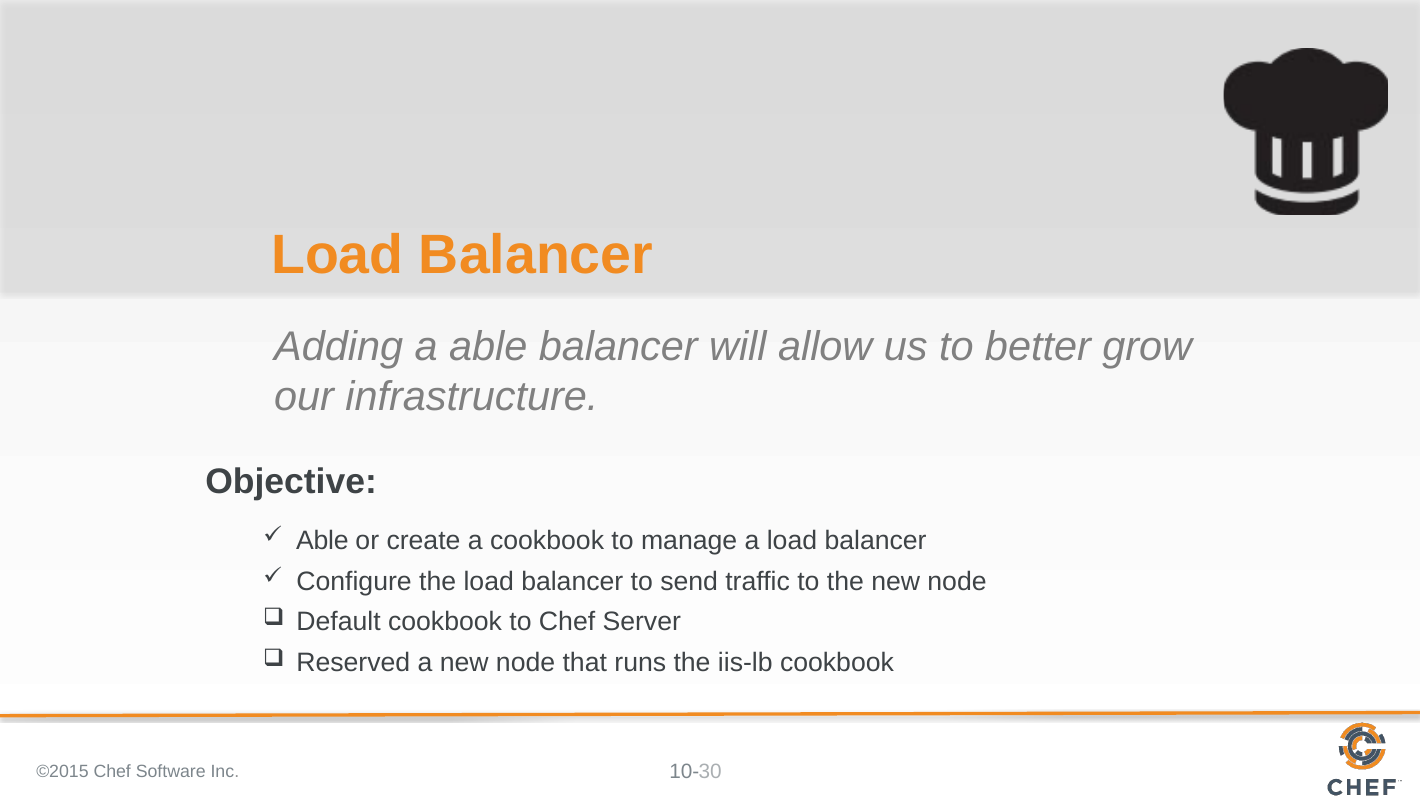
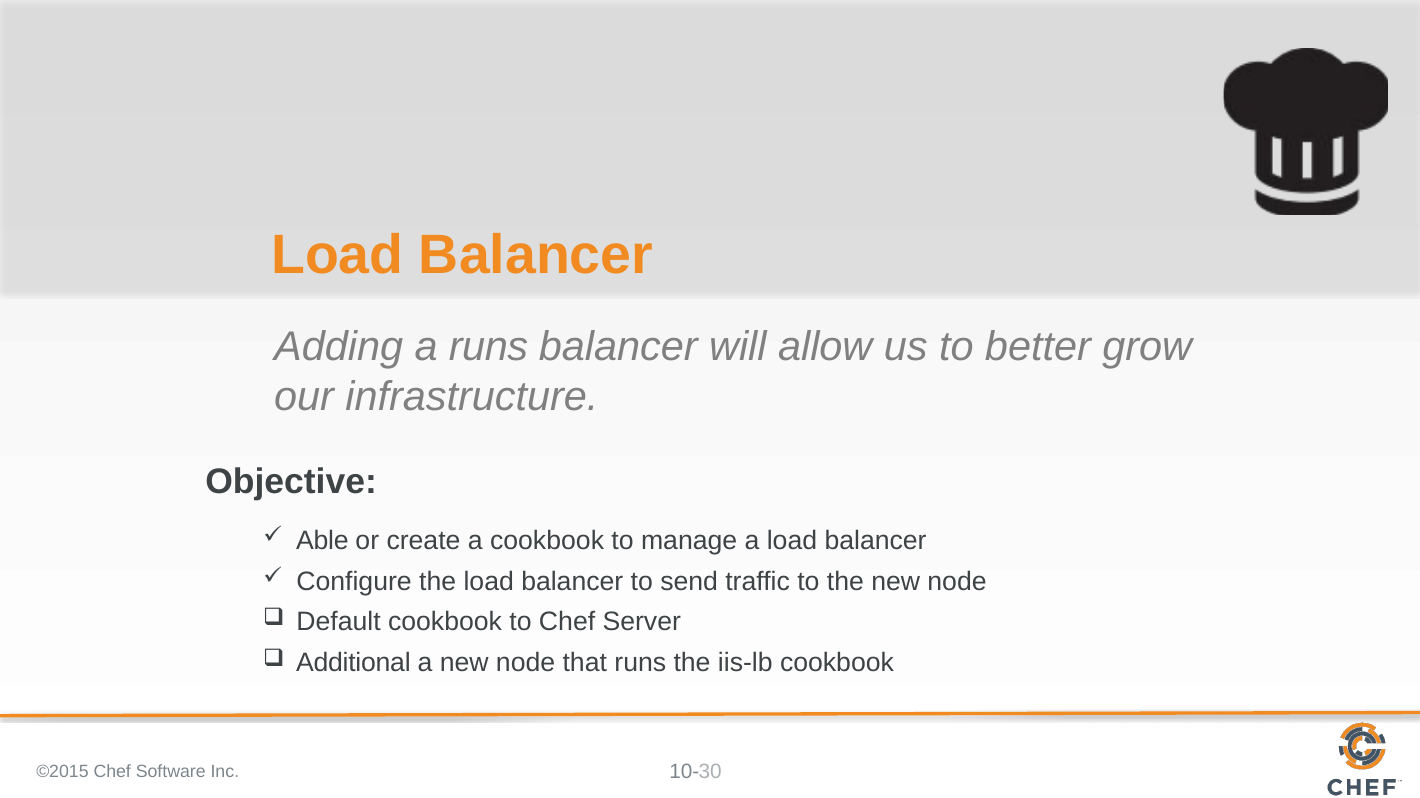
a able: able -> runs (488, 347)
Reserved: Reserved -> Additional (353, 663)
